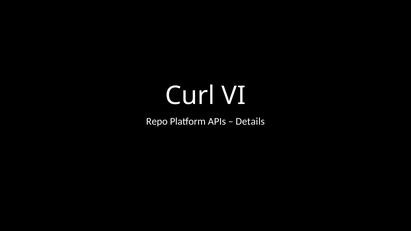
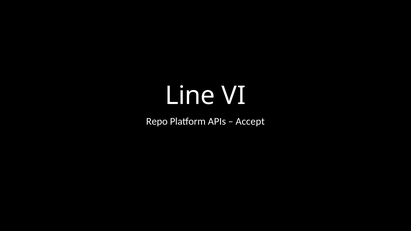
Curl: Curl -> Line (190, 96)
Details: Details -> Accept (250, 121)
